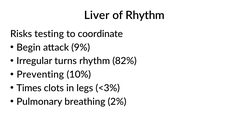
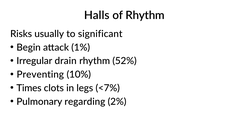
Liver: Liver -> Halls (97, 15)
testing: testing -> usually (49, 34)
coordinate: coordinate -> significant (100, 34)
9%: 9% -> 1% (81, 47)
turns: turns -> drain (66, 61)
82%: 82% -> 52% (125, 61)
<3%: <3% -> <7% (108, 88)
breathing: breathing -> regarding (85, 102)
